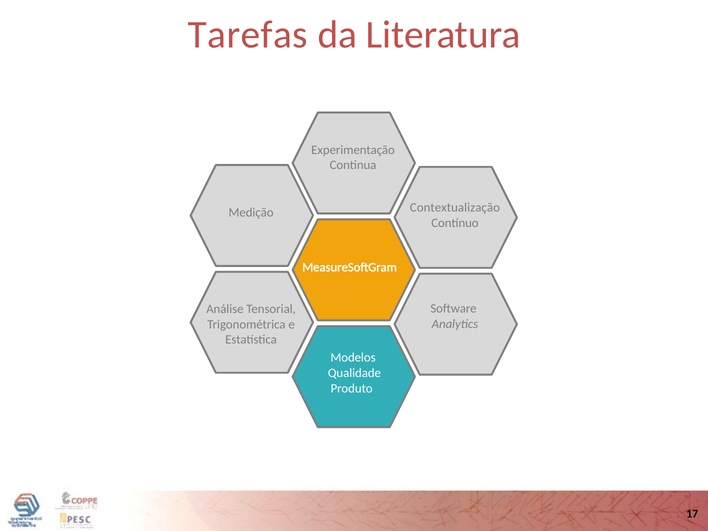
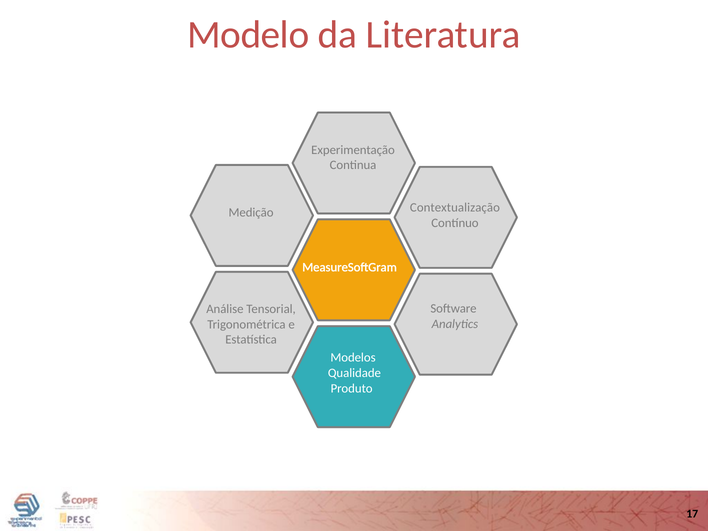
Tarefas: Tarefas -> Modelo (248, 35)
